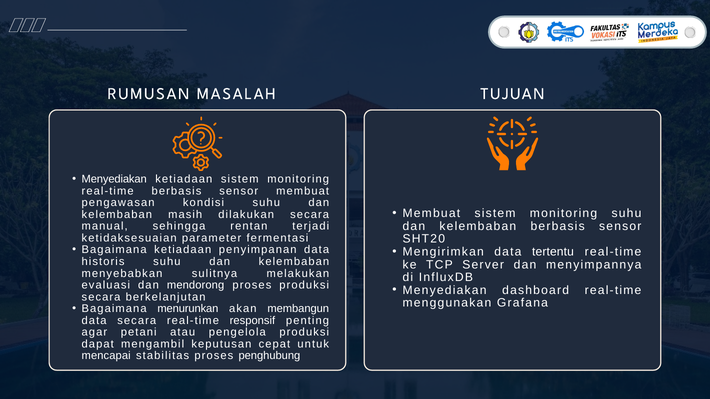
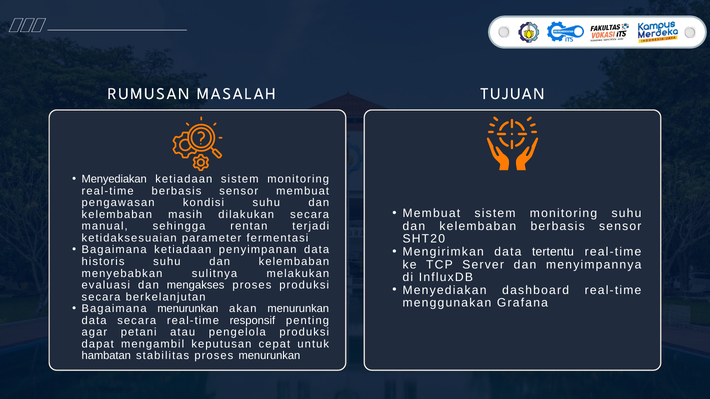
mendorong: mendorong -> mengakses (196, 285)
akan membangun: membangun -> menurunkan (298, 309)
mencapai: mencapai -> hambatan (106, 356)
proses penghubung: penghubung -> menurunkan (269, 356)
